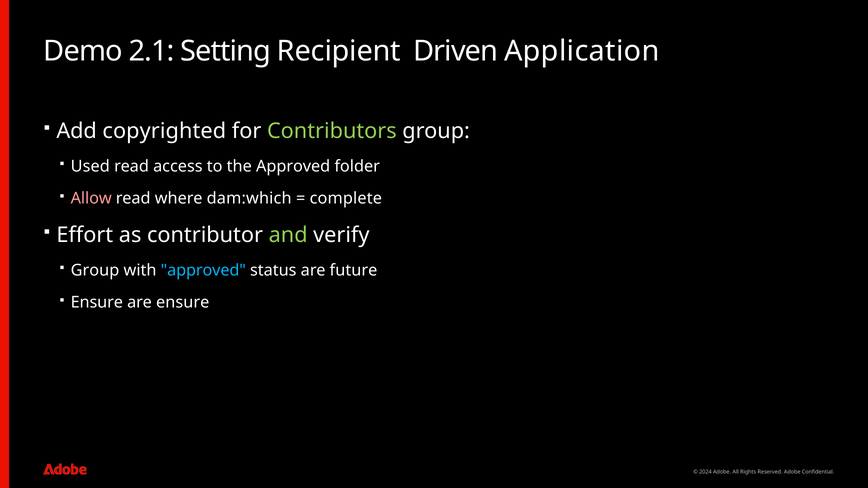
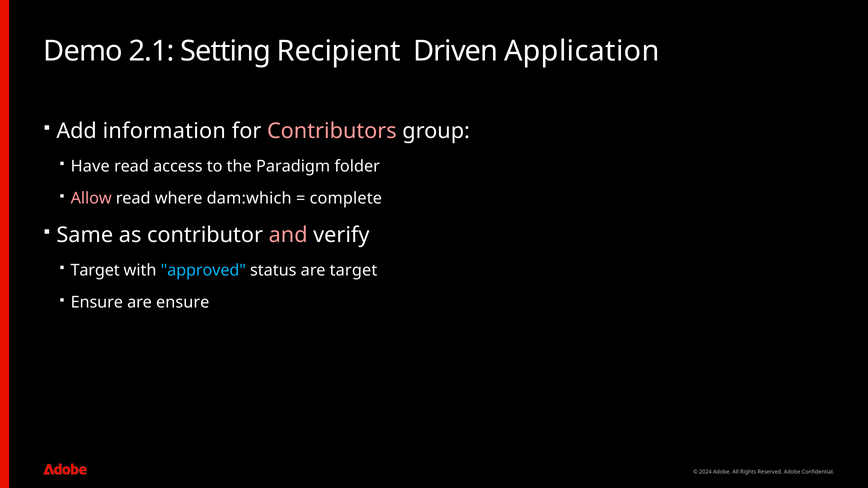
copyrighted: copyrighted -> information (164, 131)
Contributors colour: light green -> pink (332, 131)
Used: Used -> Have (90, 166)
the Approved: Approved -> Paradigm (293, 166)
Effort: Effort -> Same (85, 235)
and colour: light green -> pink (288, 235)
Group: Group -> Target (95, 270)
are future: future -> target (353, 270)
